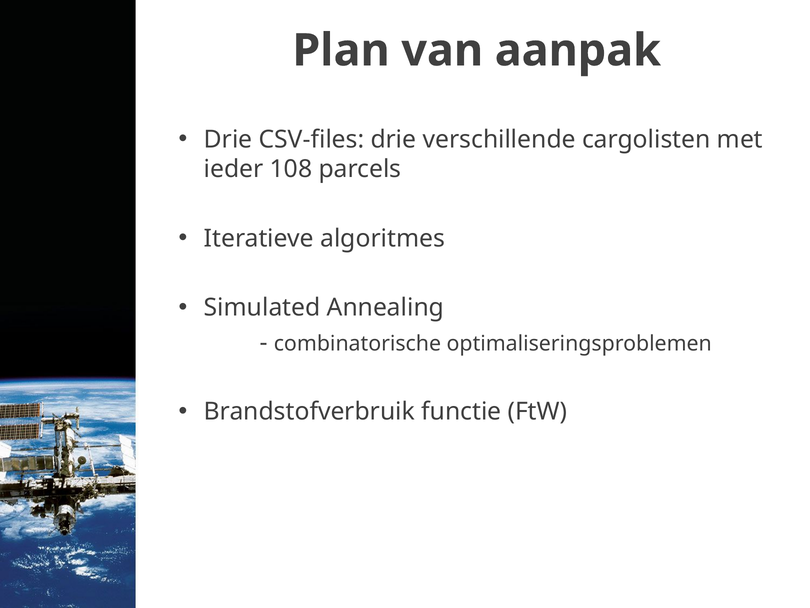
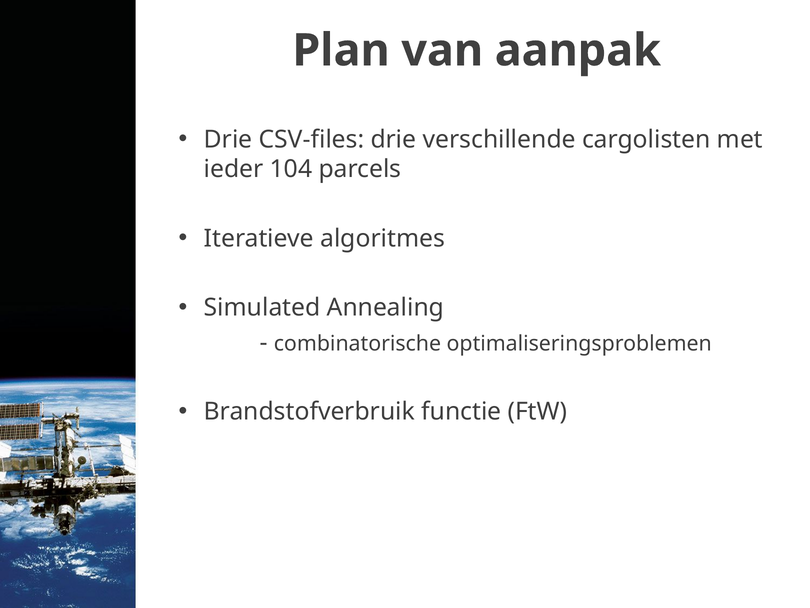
108: 108 -> 104 (291, 169)
